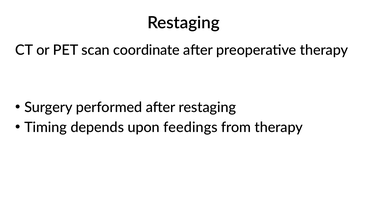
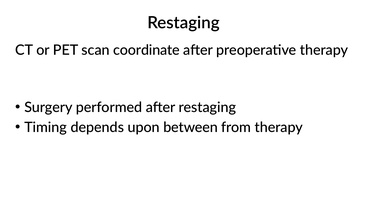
feedings: feedings -> between (191, 127)
